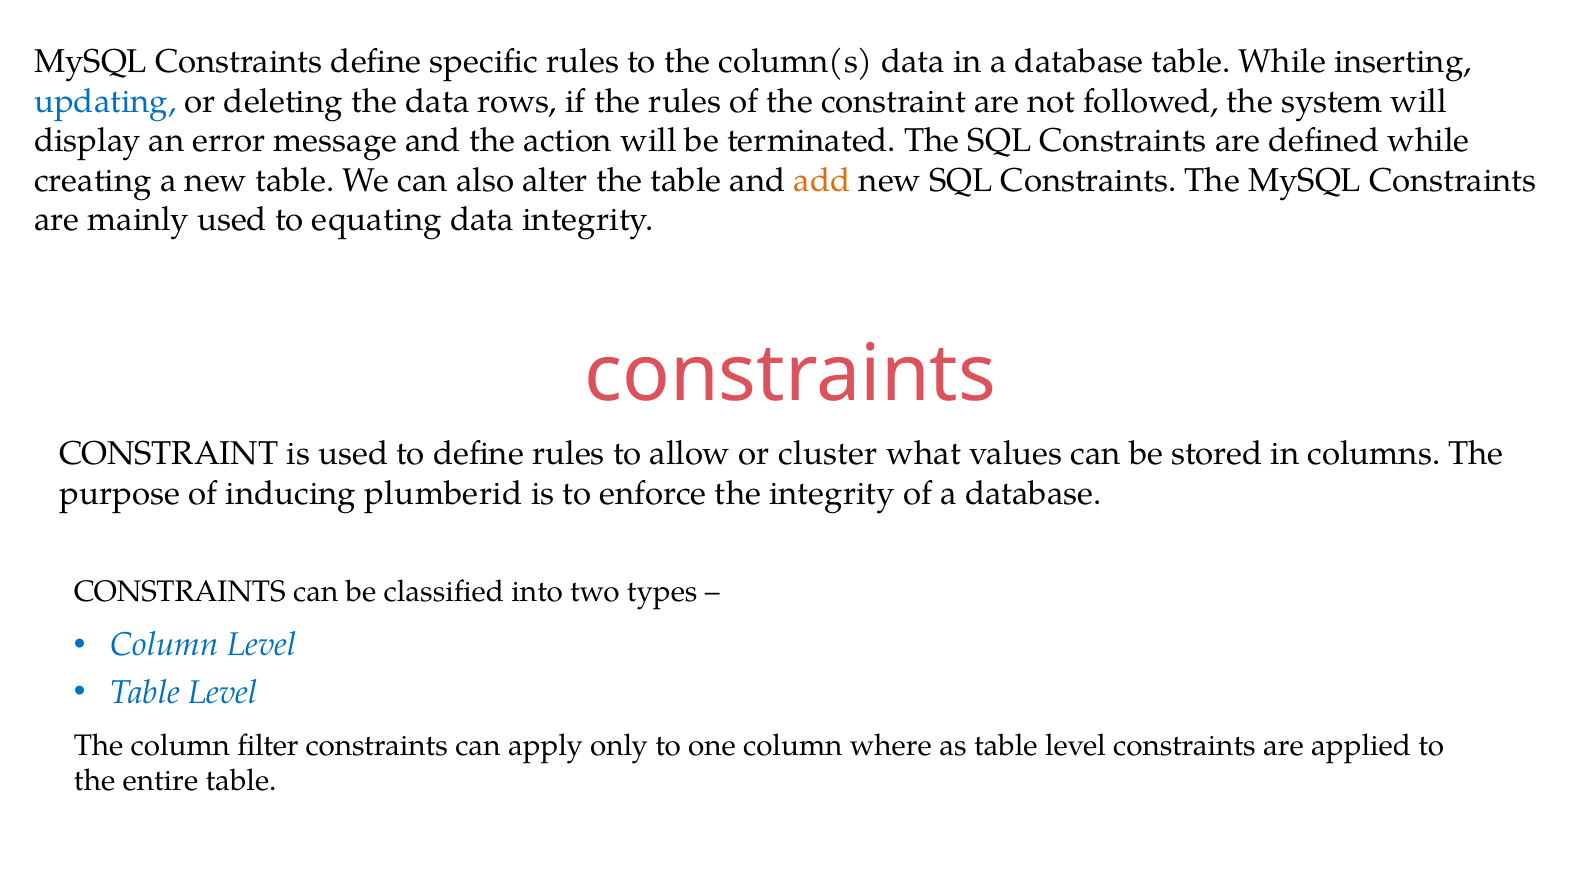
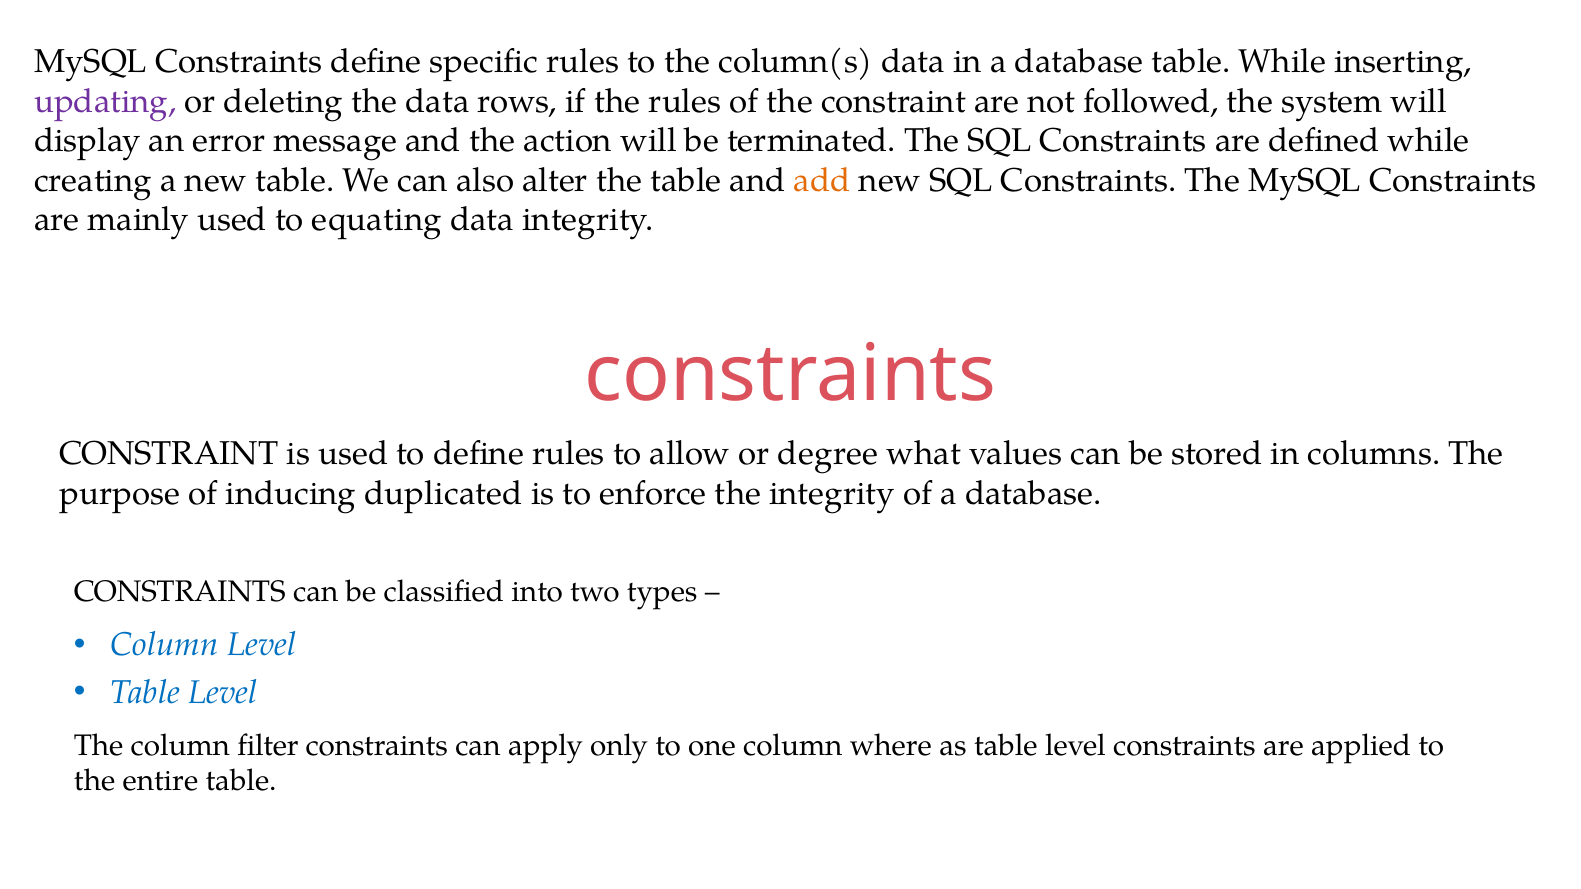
updating colour: blue -> purple (105, 101)
cluster: cluster -> degree (828, 454)
plumberid: plumberid -> duplicated (444, 494)
